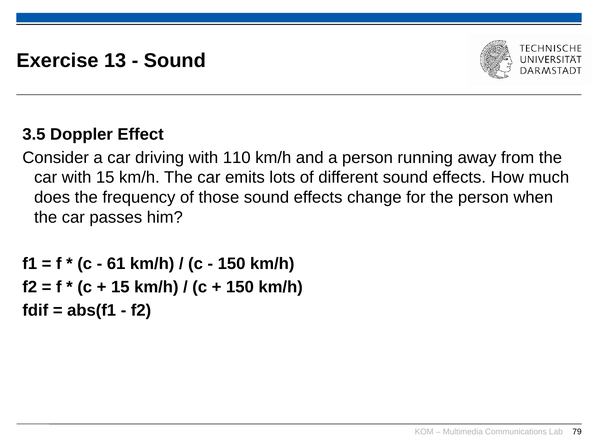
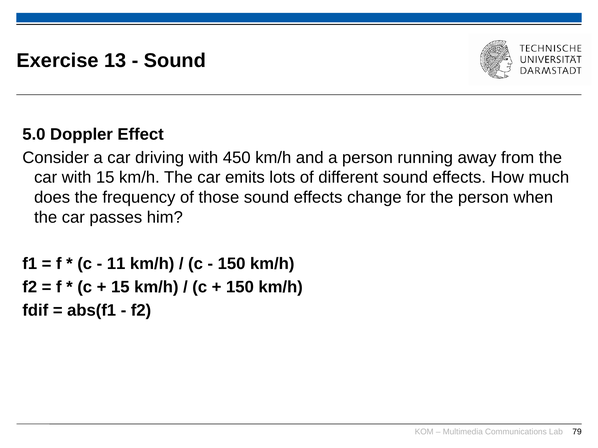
3.5: 3.5 -> 5.0 (34, 134)
110: 110 -> 450 (237, 158)
61: 61 -> 11 (116, 264)
